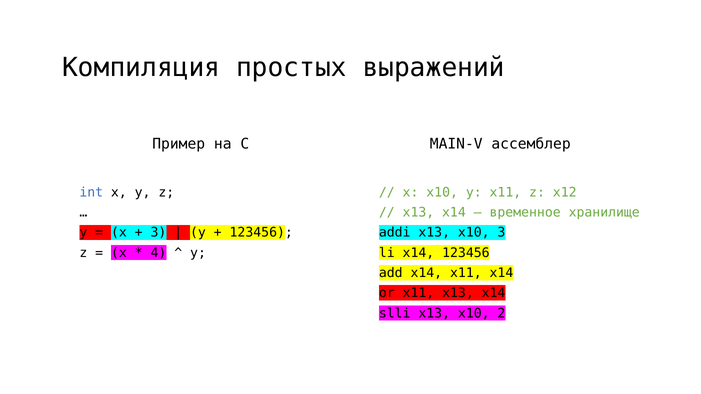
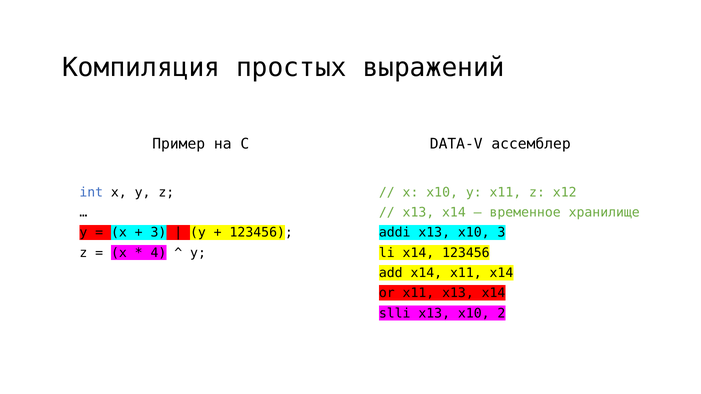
MAIN-V: MAIN-V -> DATA-V (456, 144)
